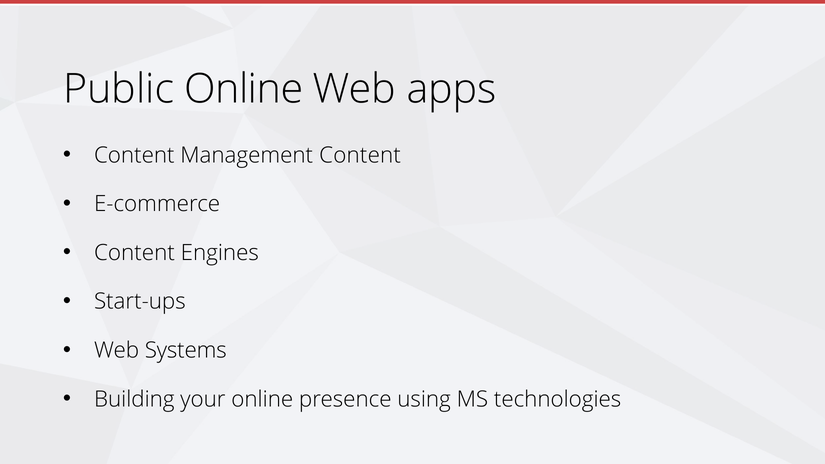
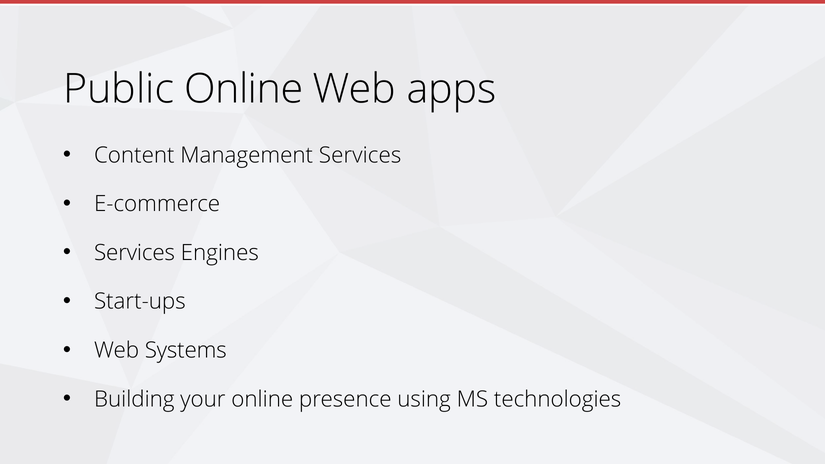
Management Content: Content -> Services (360, 155)
Content: Content -> Services (135, 253)
